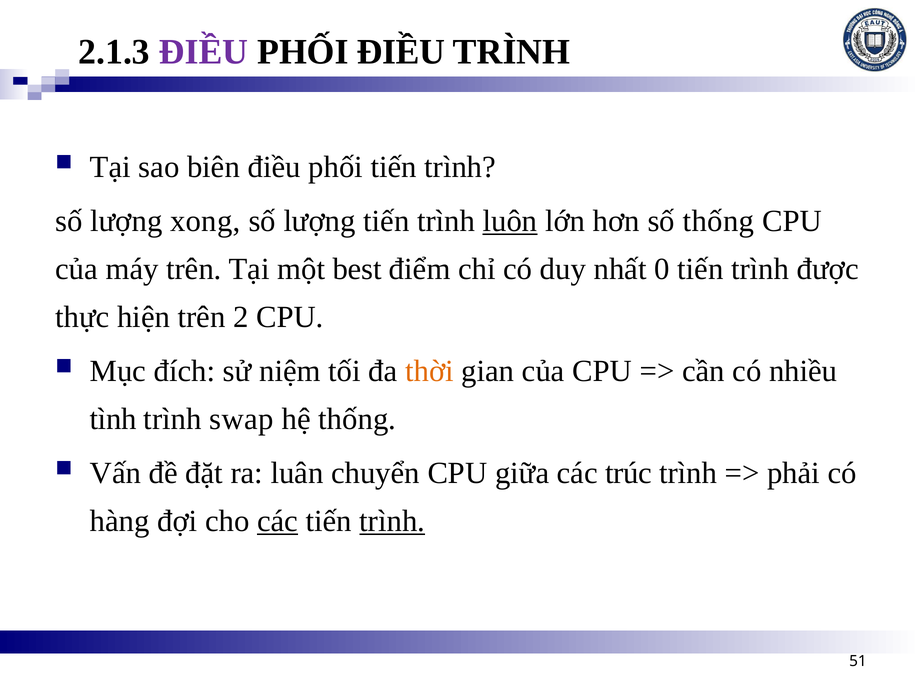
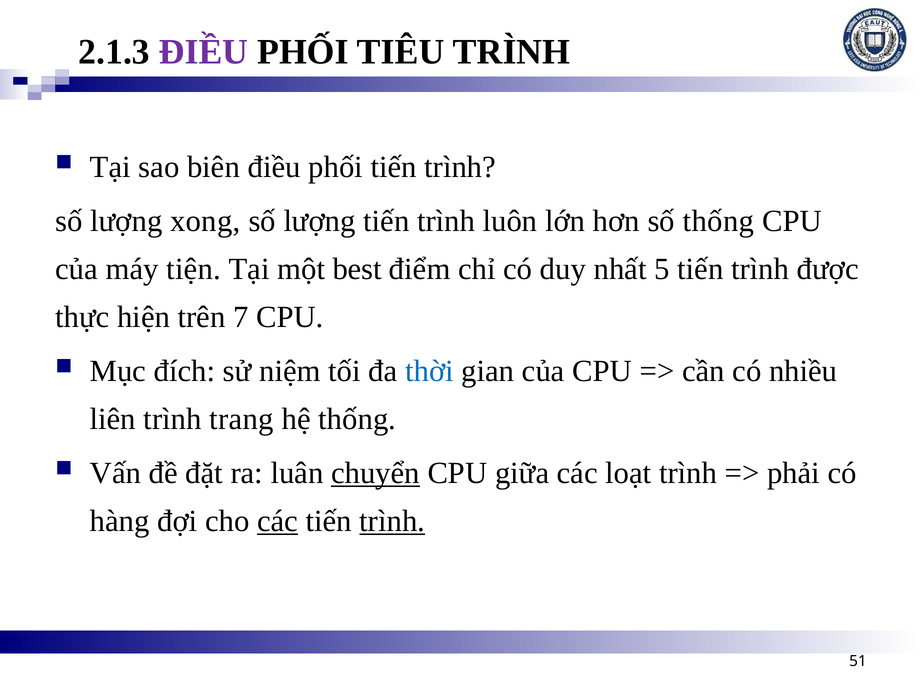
PHỐI ĐIỀU: ĐIỀU -> TIÊU (401, 52)
luôn underline: present -> none (510, 221)
máy trên: trên -> tiện (194, 269)
0: 0 -> 5 (662, 269)
2: 2 -> 7 (241, 317)
thời colour: orange -> blue (429, 371)
tình: tình -> liên (113, 419)
swap: swap -> trang (241, 419)
chuyển underline: none -> present (375, 473)
trúc: trúc -> loạt (628, 473)
